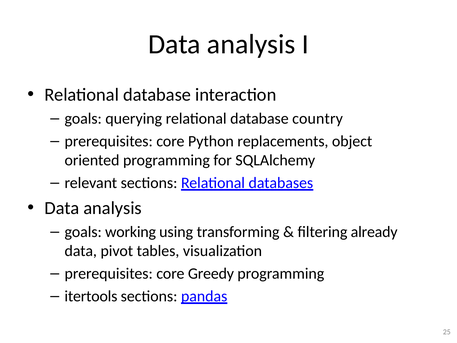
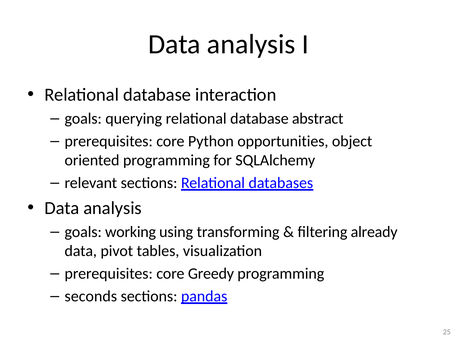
country: country -> abstract (318, 119)
replacements: replacements -> opportunities (283, 141)
itertools: itertools -> seconds (91, 296)
